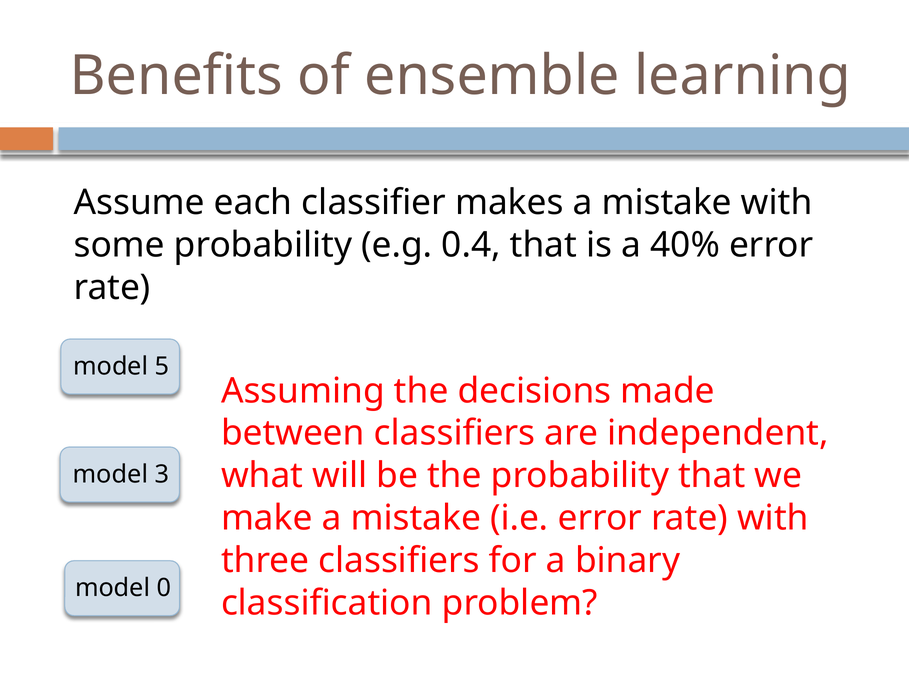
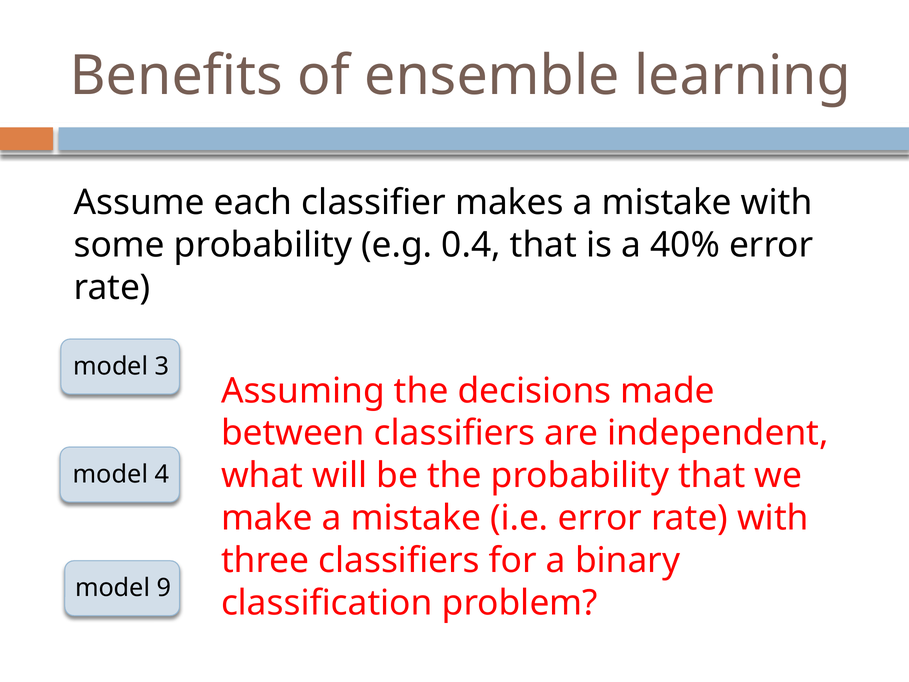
5: 5 -> 3 (162, 366)
3: 3 -> 4 (162, 474)
0: 0 -> 9 (164, 588)
